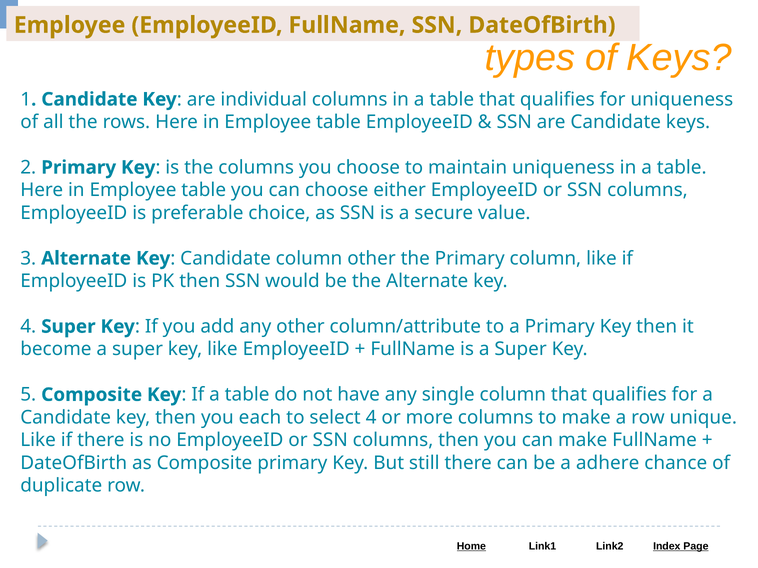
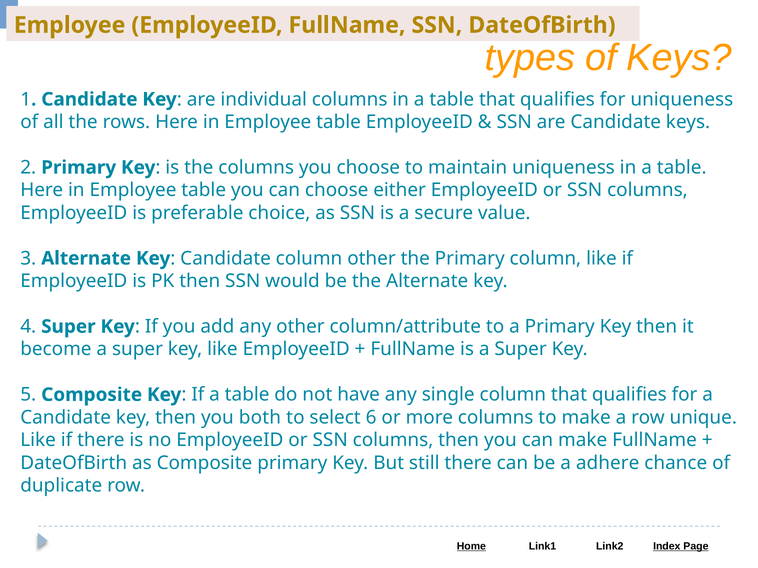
each: each -> both (260, 418)
select 4: 4 -> 6 (371, 418)
